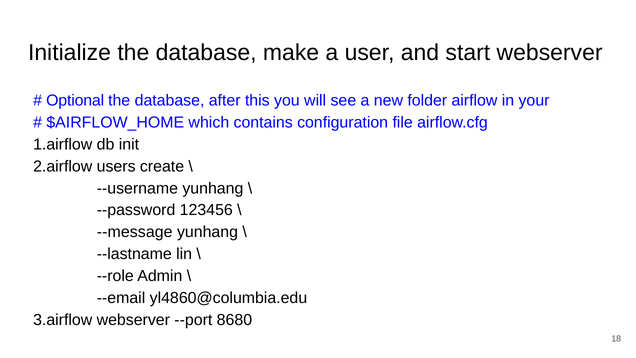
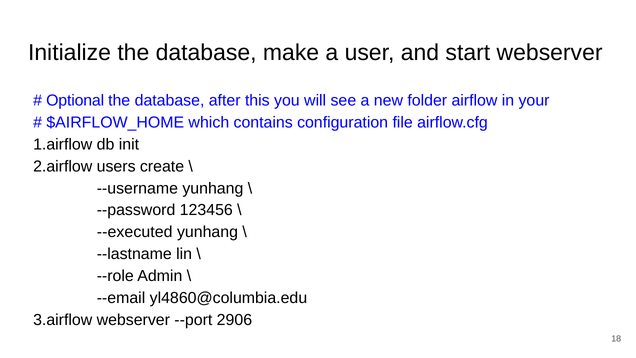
--message: --message -> --executed (135, 232)
8680: 8680 -> 2906 (234, 320)
